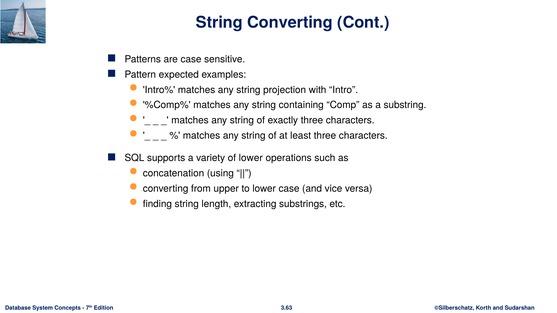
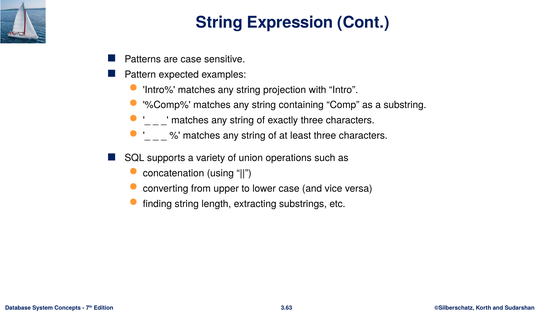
String Converting: Converting -> Expression (290, 22)
of lower: lower -> union (251, 158)
